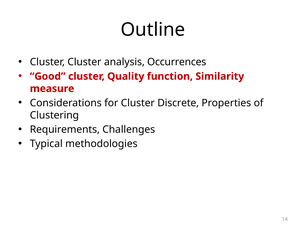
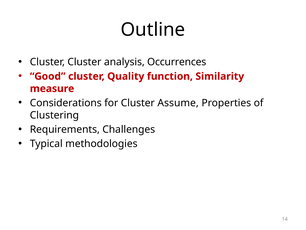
Discrete: Discrete -> Assume (178, 103)
